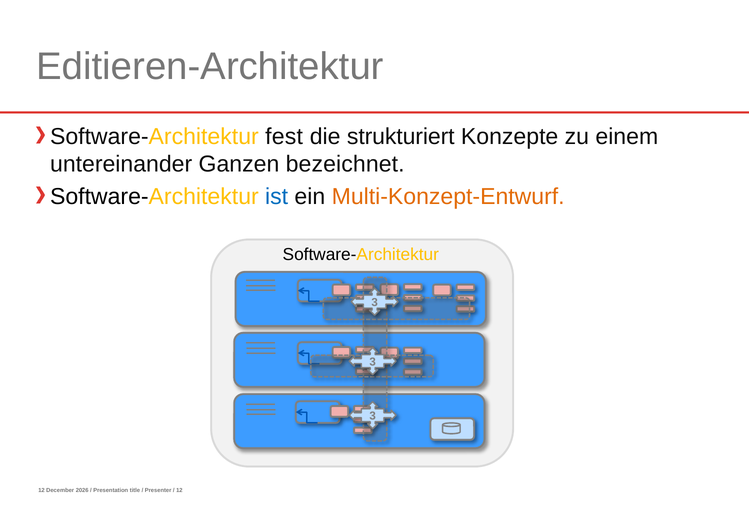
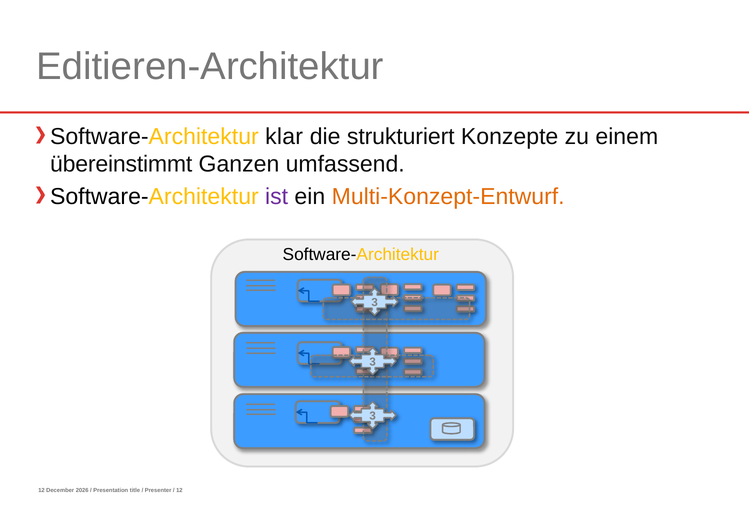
fest: fest -> klar (284, 137)
untereinander: untereinander -> übereinstimmt (121, 164)
bezeichnet: bezeichnet -> umfassend (345, 164)
ist colour: blue -> purple (277, 196)
